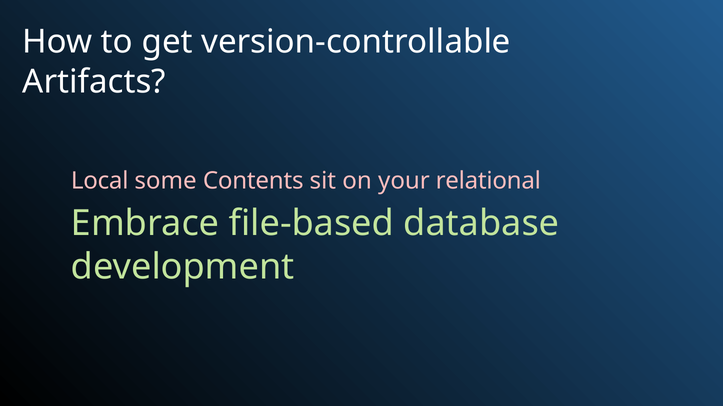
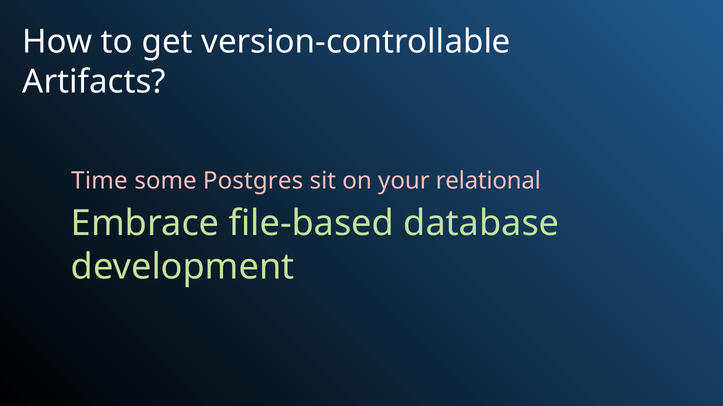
Local: Local -> Time (99, 181)
Contents: Contents -> Postgres (253, 181)
